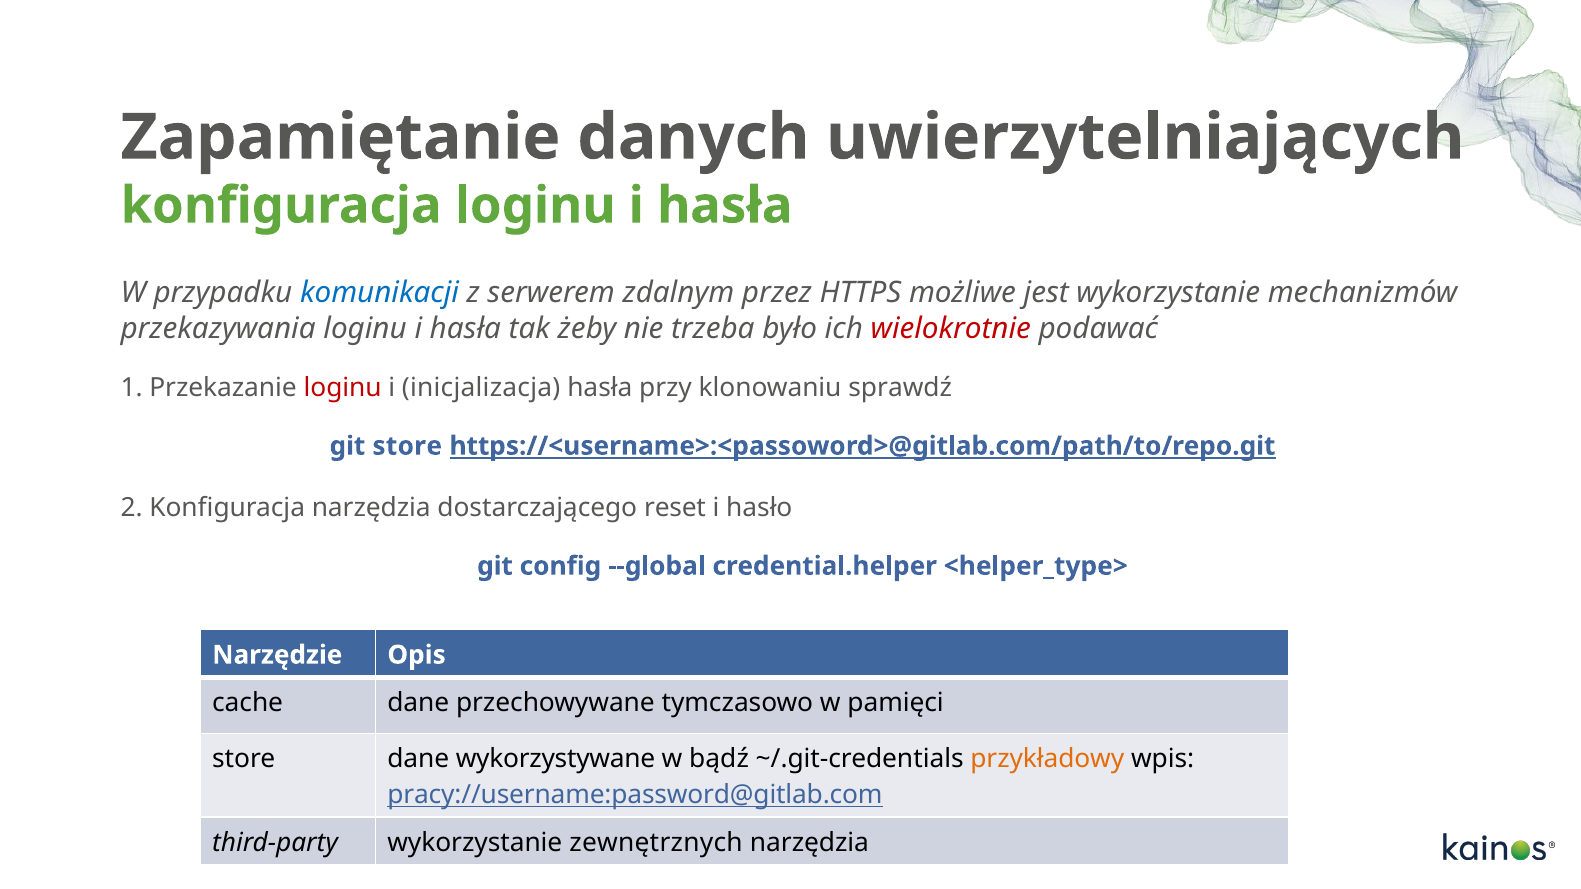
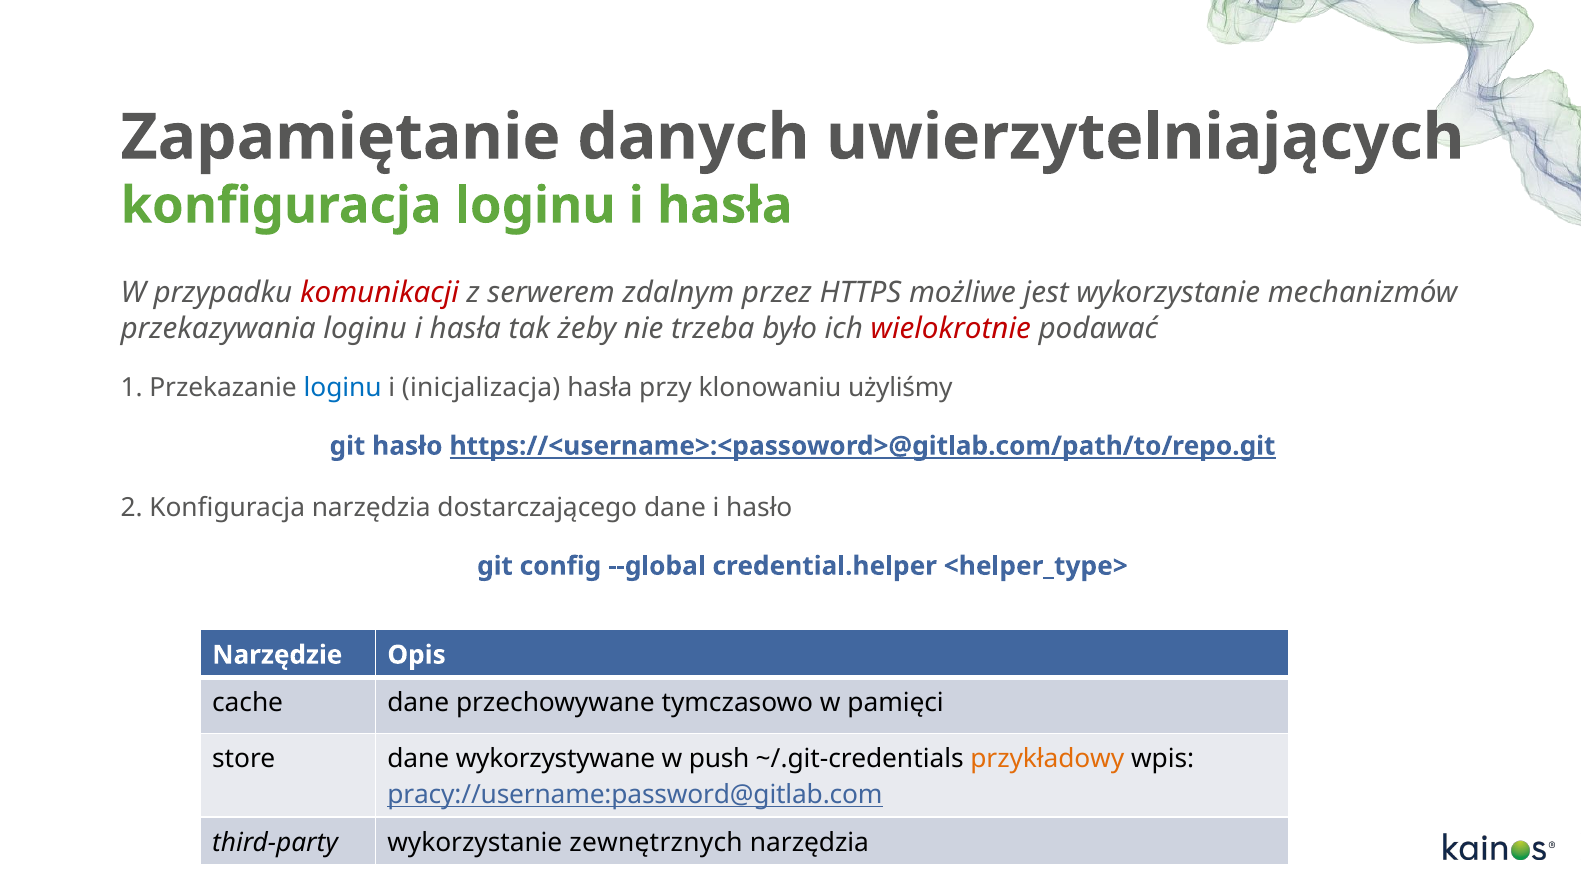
komunikacji colour: blue -> red (380, 293)
loginu colour: red -> blue (343, 388)
sprawdź: sprawdź -> użyliśmy (900, 388)
git store: store -> hasło (407, 446)
dostarczającego reset: reset -> dane (675, 508)
bądź: bądź -> push (719, 759)
